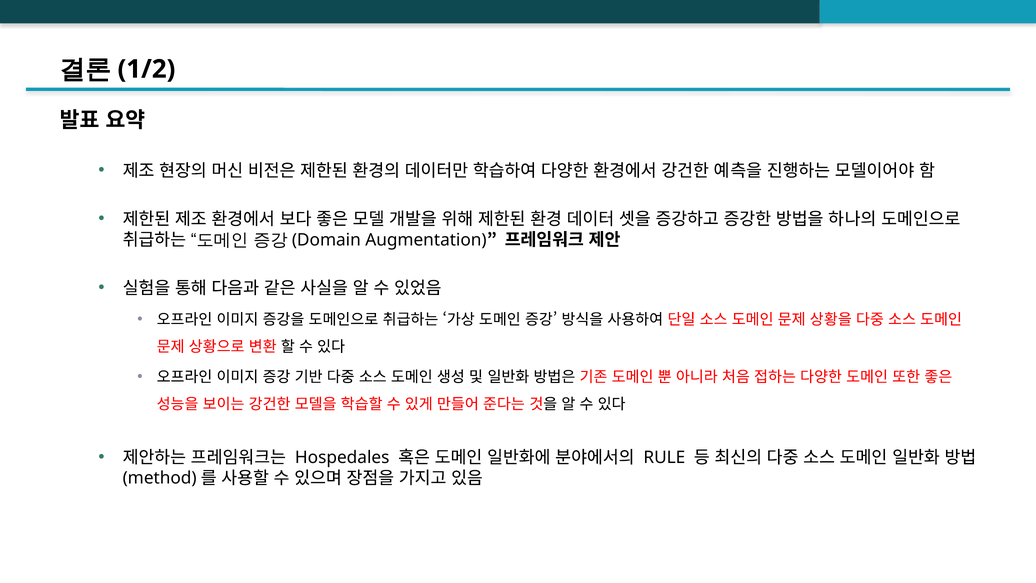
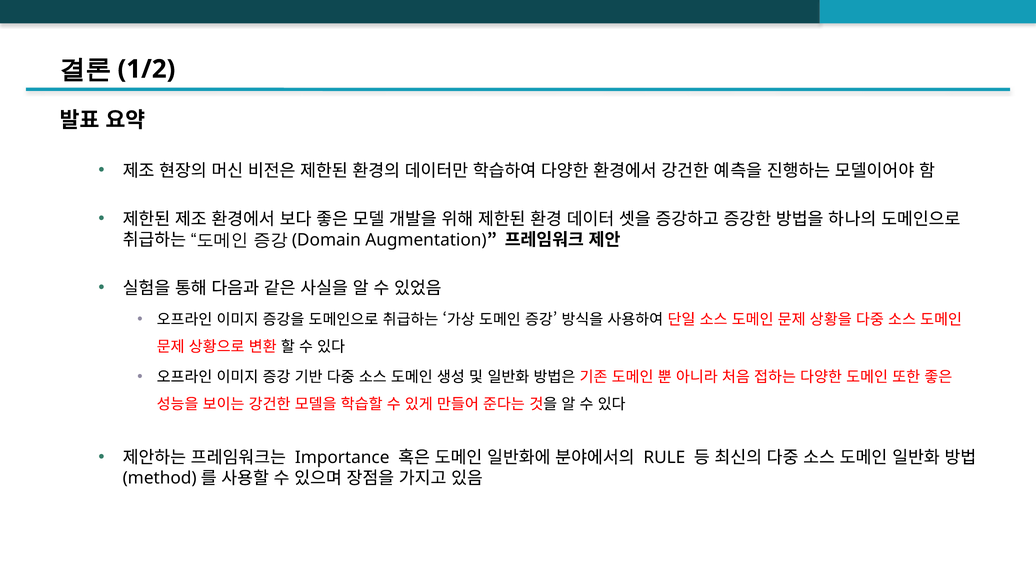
Hospedales: Hospedales -> Importance (342, 457)
